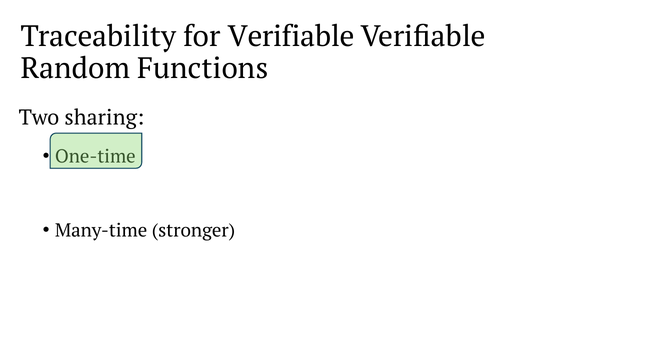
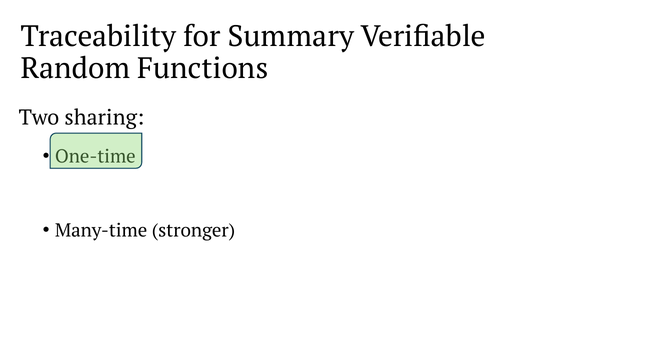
for Verifiable: Verifiable -> Summary (291, 36)
